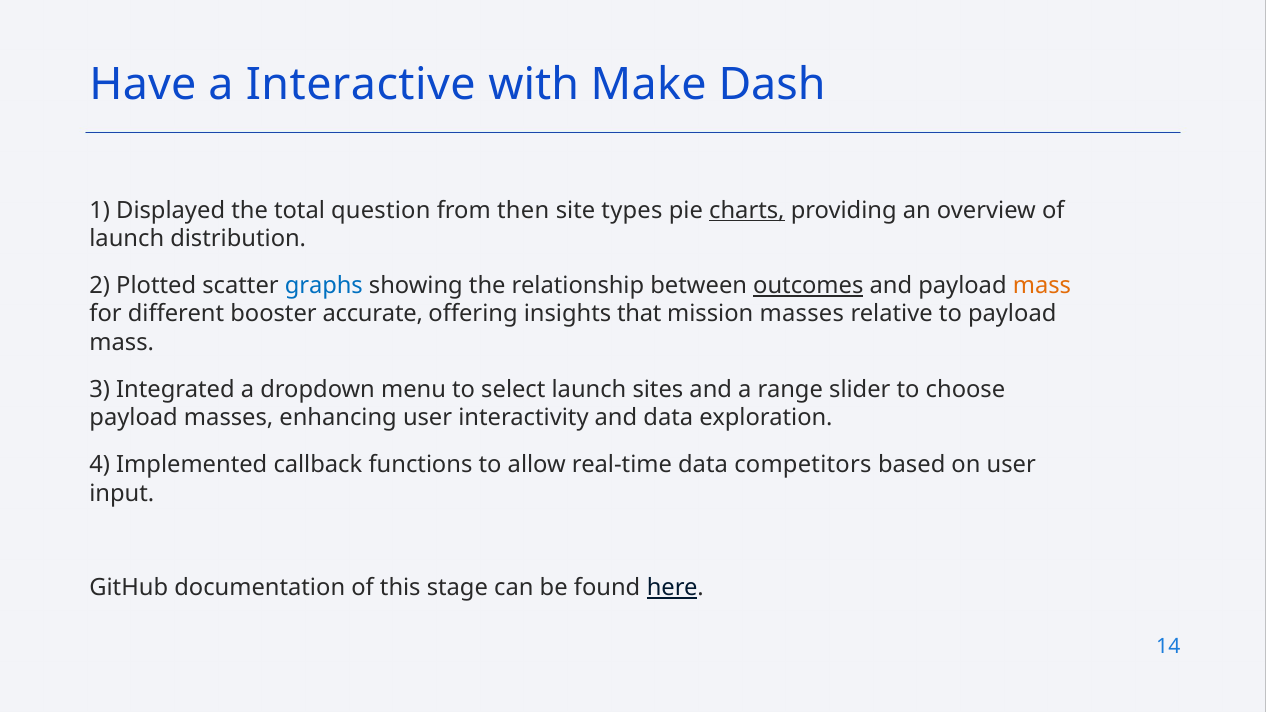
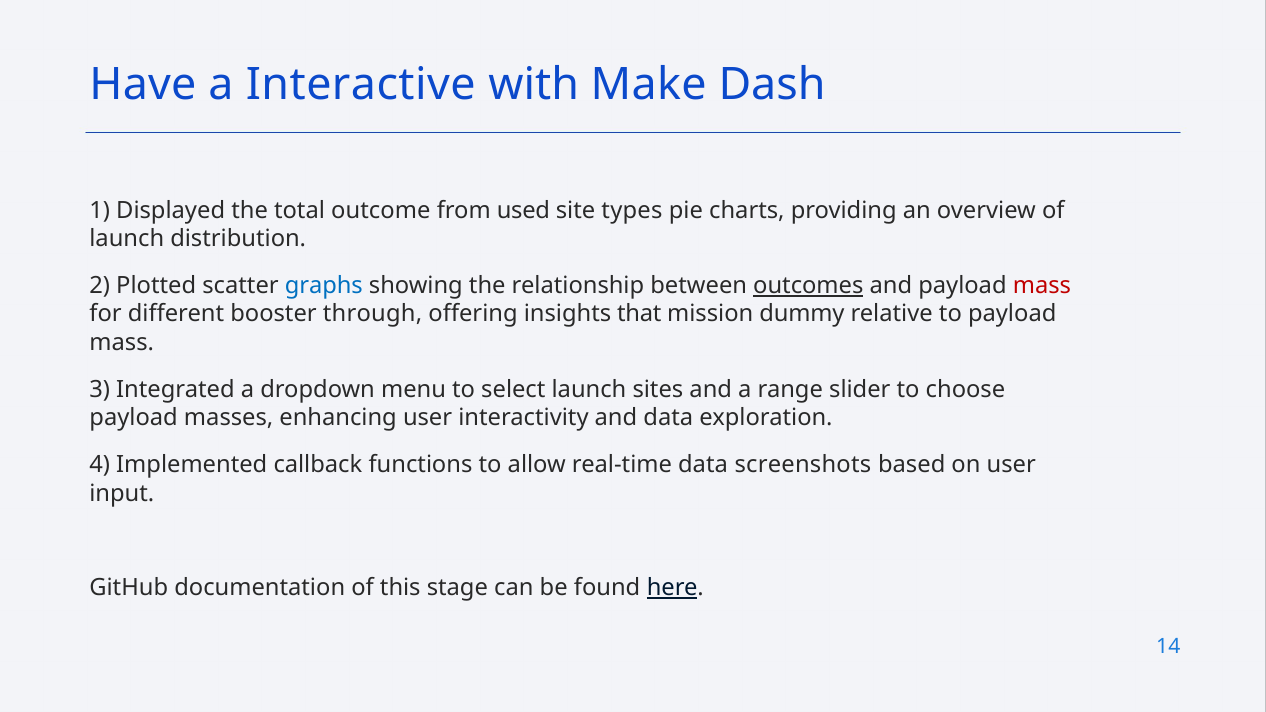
question: question -> outcome (381, 210)
then: then -> used (523, 210)
charts underline: present -> none (747, 210)
mass colour: orange -> red (1042, 286)
accurate: accurate -> through (373, 314)
mission masses: masses -> dummy (802, 314)
competitors: competitors -> screenshots (803, 465)
